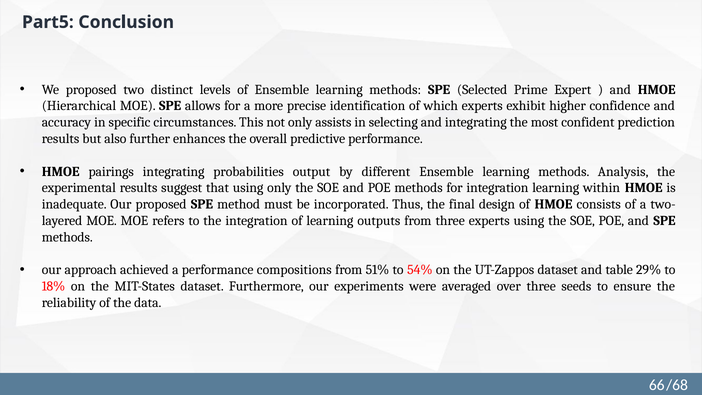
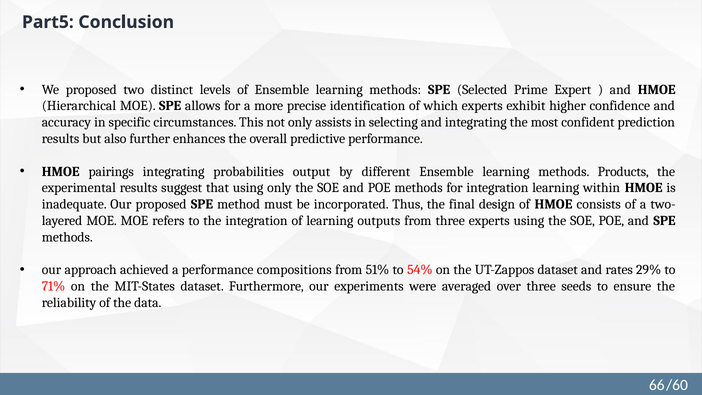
Analysis: Analysis -> Products (623, 171)
table: table -> rates (619, 270)
18%: 18% -> 71% (53, 286)
/68: /68 -> /60 (677, 385)
